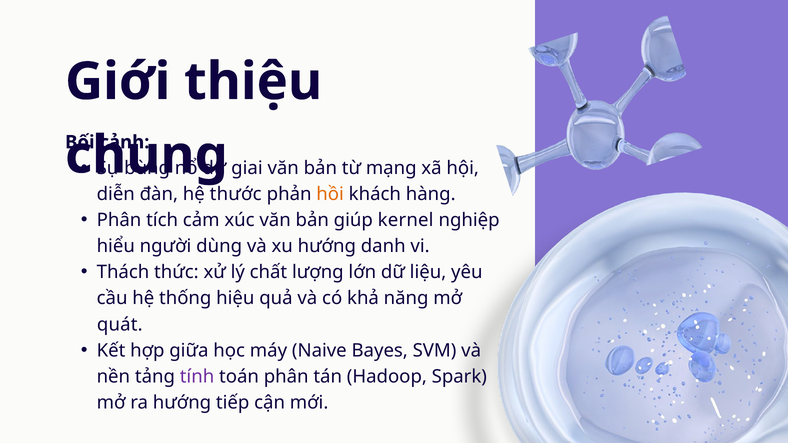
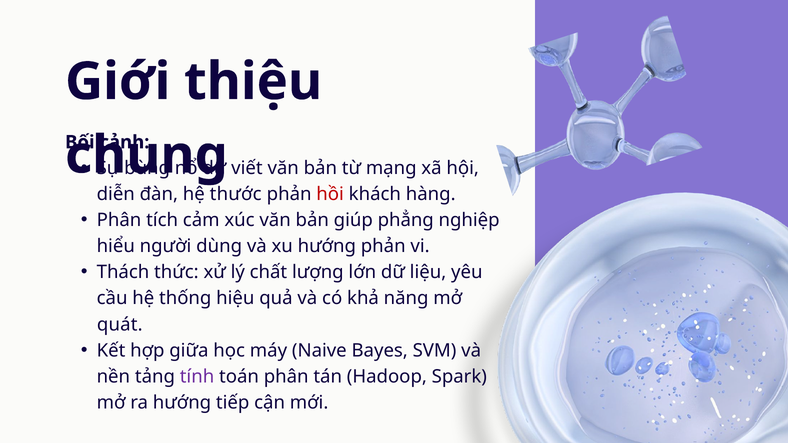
giai: giai -> viết (247, 168)
hồi colour: orange -> red (330, 194)
kernel: kernel -> phẳng (406, 220)
hướng danh: danh -> phản (383, 246)
